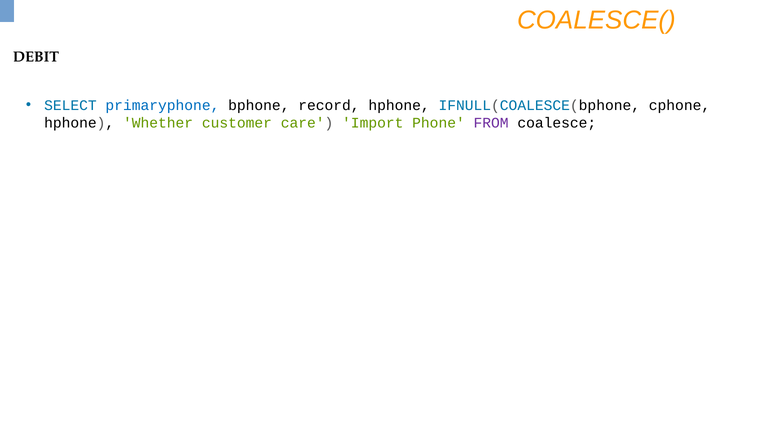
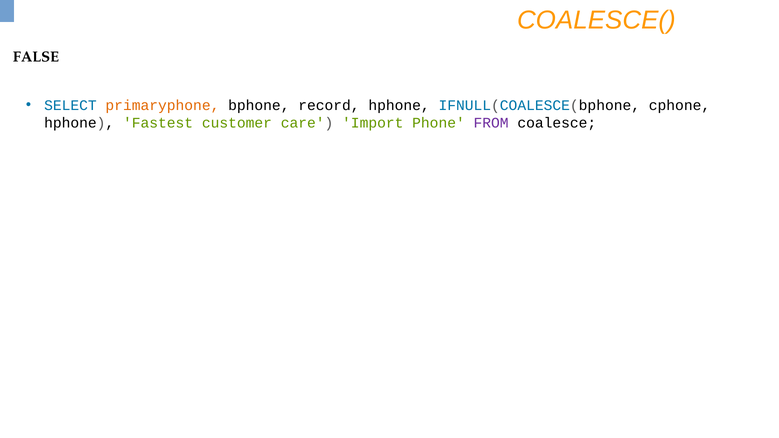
DEBIT: DEBIT -> FALSE (36, 57)
primaryphone colour: blue -> orange (162, 105)
Whether: Whether -> Fastest (158, 123)
